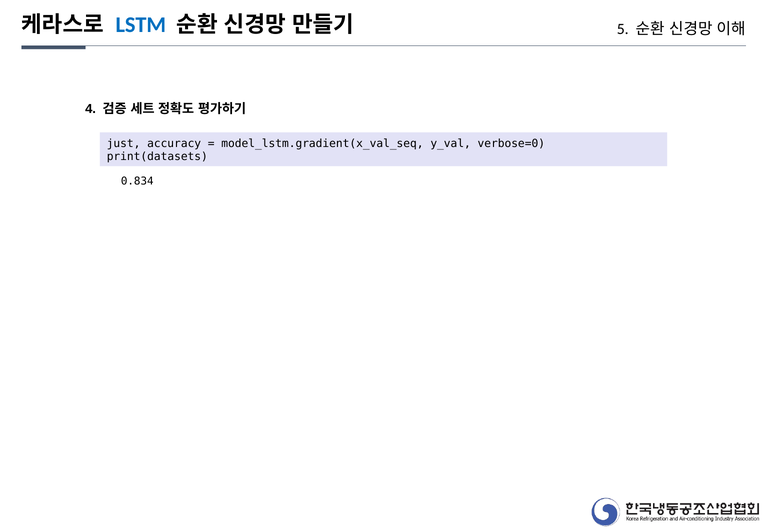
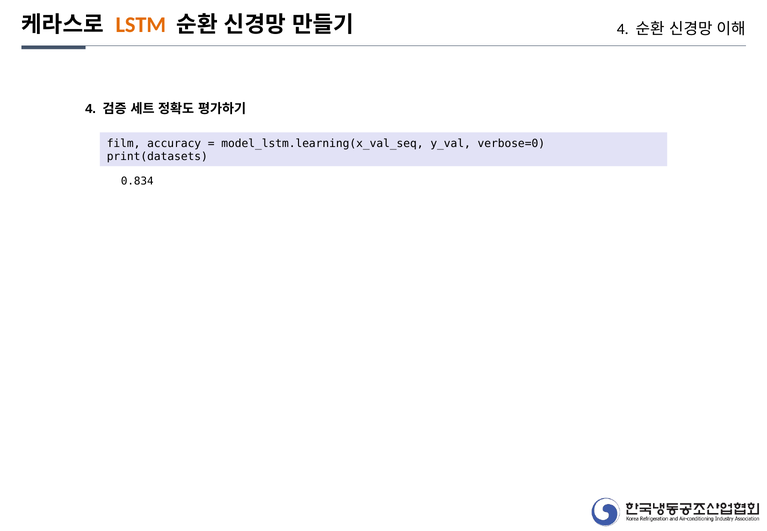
LSTM colour: blue -> orange (141, 25)
5: 5 -> 4 (623, 29)
just: just -> film (124, 143)
model_lstm.gradient(x_val_seq: model_lstm.gradient(x_val_seq -> model_lstm.learning(x_val_seq (322, 143)
